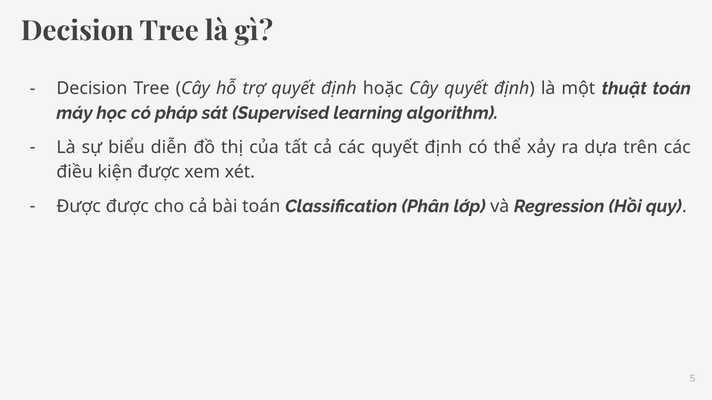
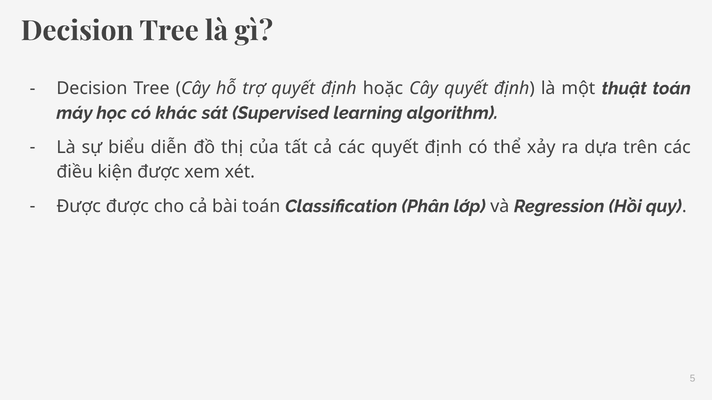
pháp: pháp -> khác (176, 113)
